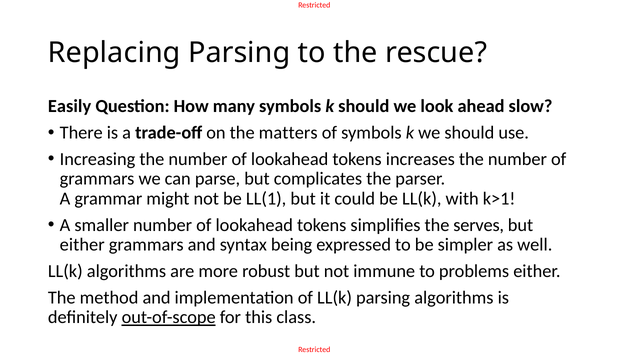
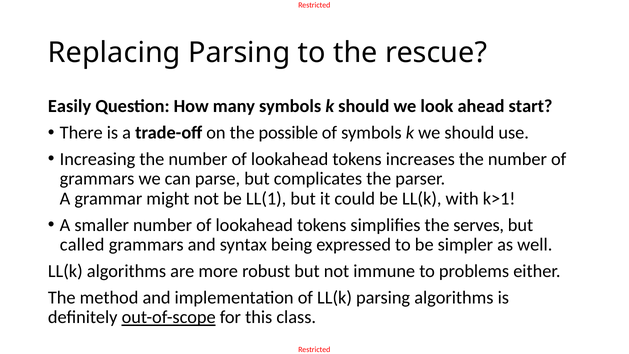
slow: slow -> start (531, 106)
matters: matters -> possible (288, 133)
either: either -> called (82, 245)
